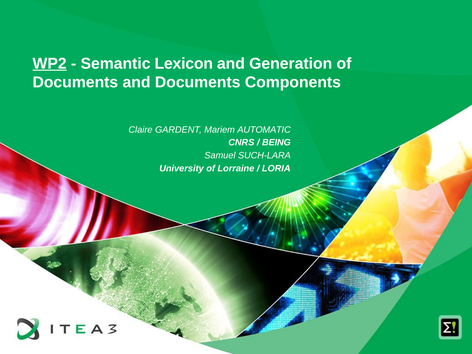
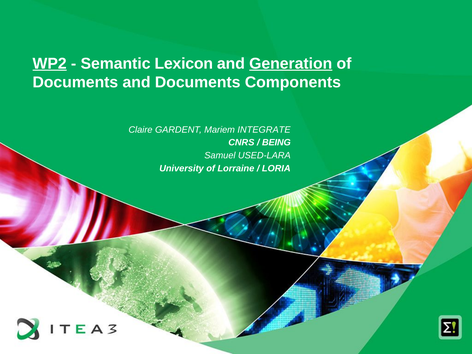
Generation underline: none -> present (291, 64)
AUTOMATIC: AUTOMATIC -> INTEGRATE (264, 130)
SUCH-LARA: SUCH-LARA -> USED-LARA (264, 155)
